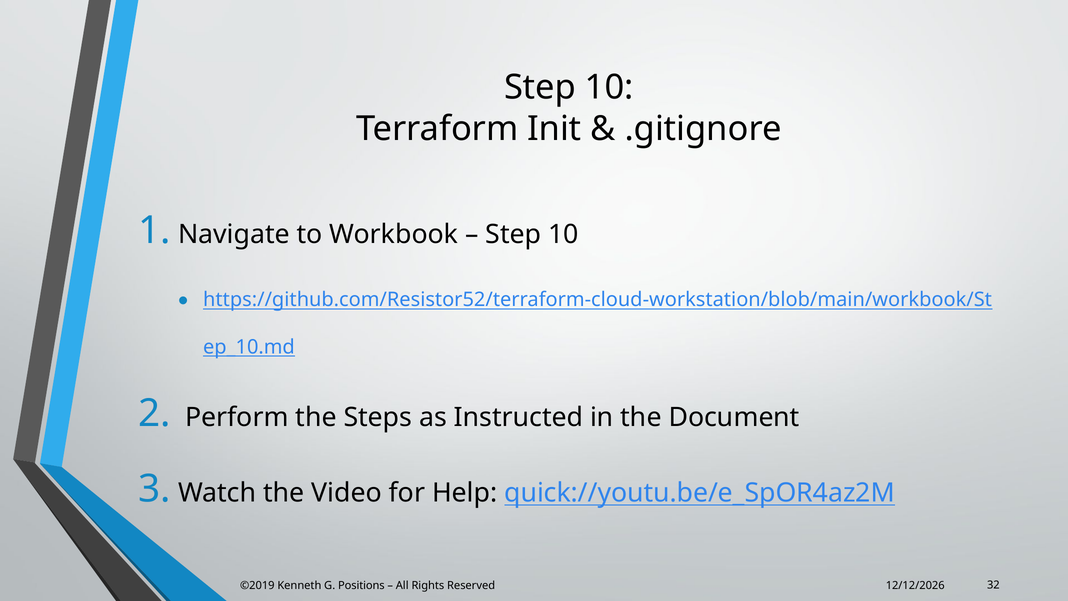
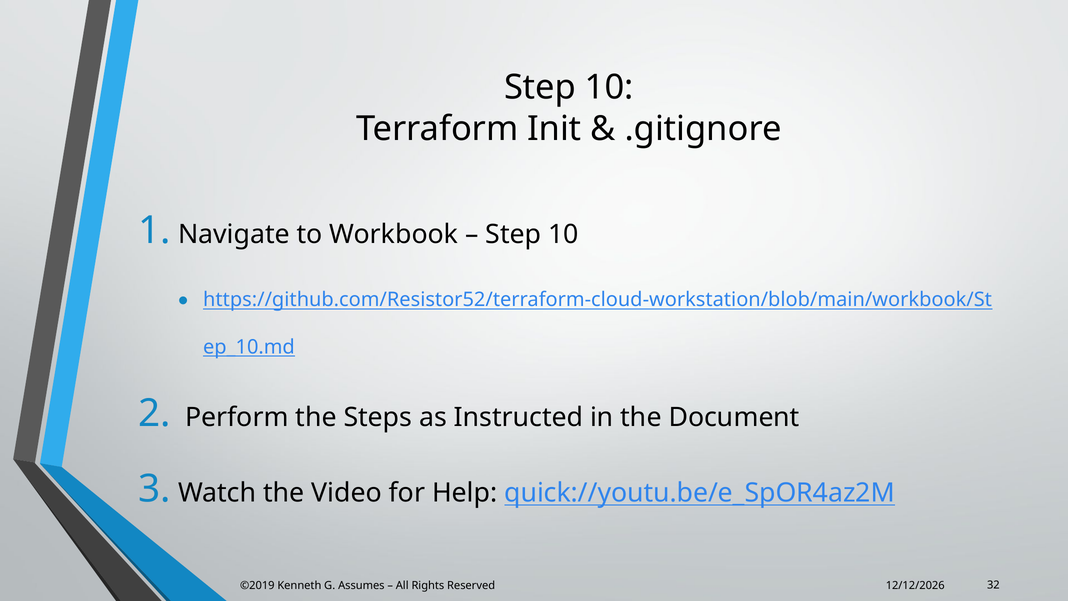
Positions: Positions -> Assumes (361, 585)
